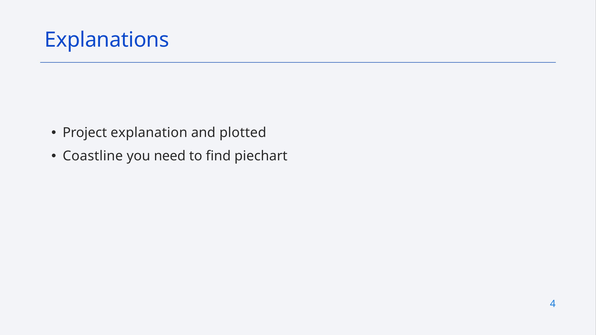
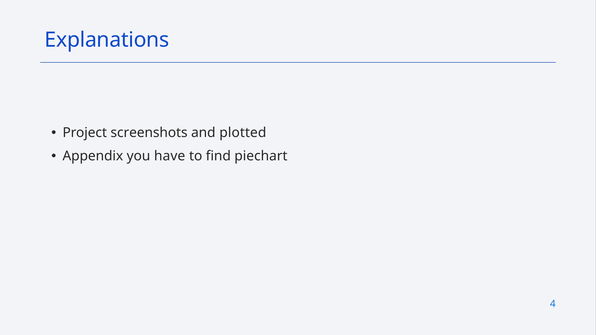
explanation: explanation -> screenshots (149, 133)
Coastline: Coastline -> Appendix (93, 156)
need: need -> have (170, 156)
